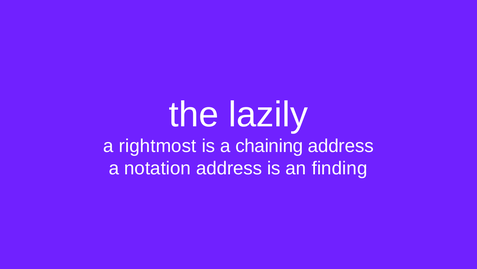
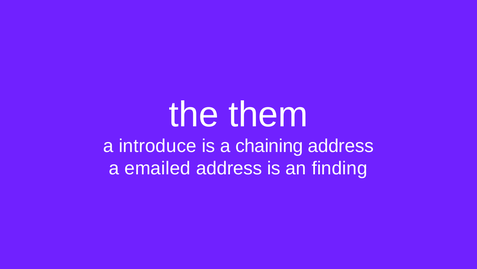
lazily: lazily -> them (268, 114)
rightmost: rightmost -> introduce (158, 146)
notation: notation -> emailed (158, 168)
